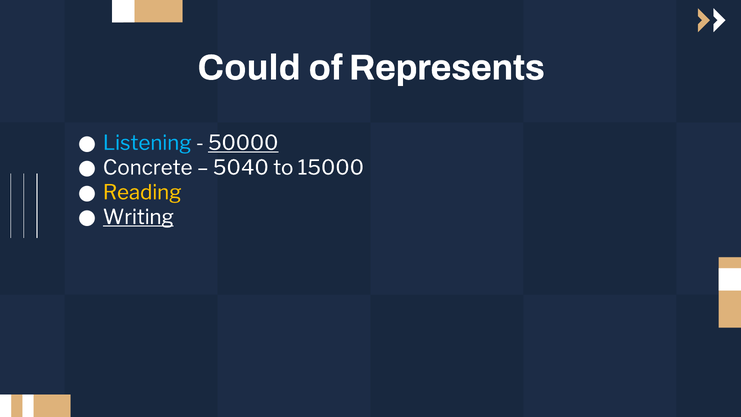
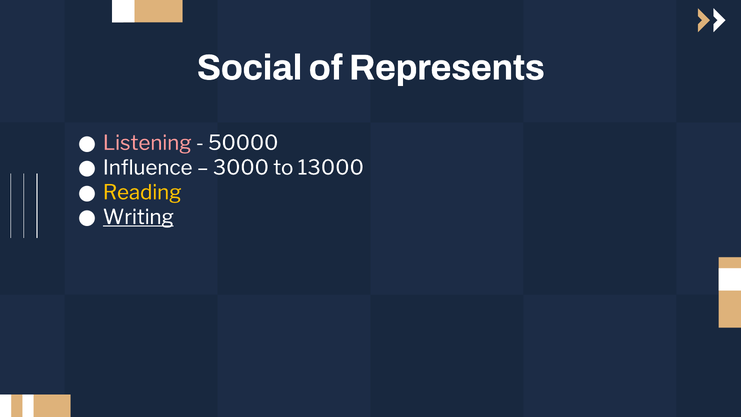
Could: Could -> Social (249, 68)
Listening colour: light blue -> pink (147, 143)
50000 underline: present -> none (243, 143)
Concrete: Concrete -> Influence (148, 168)
5040: 5040 -> 3000 (241, 168)
15000: 15000 -> 13000 (331, 168)
